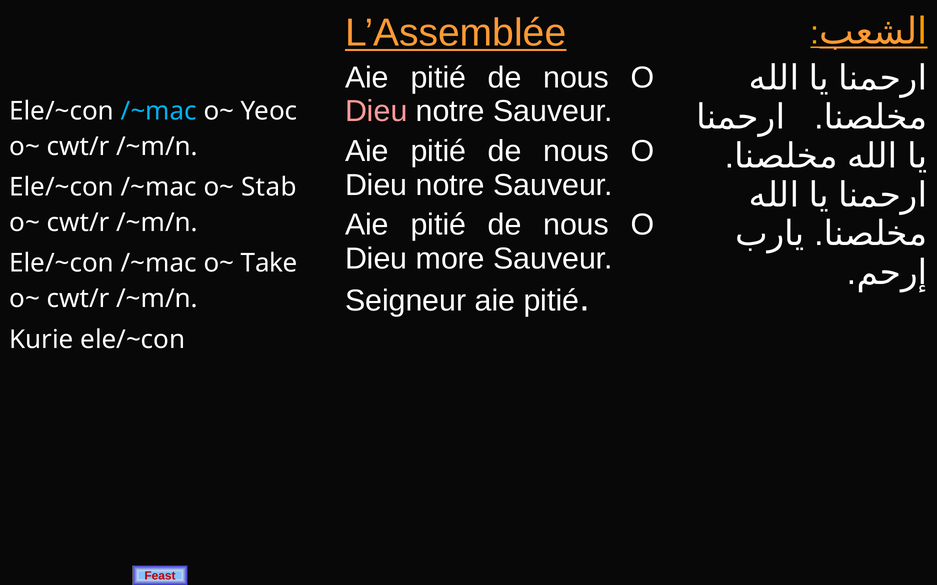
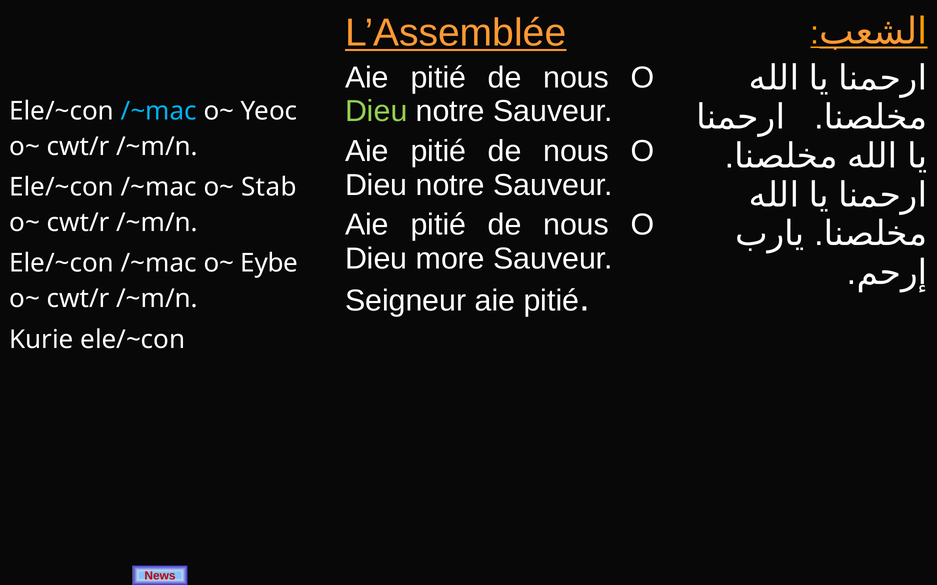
Dieu colour: pink -> light green (376, 111)
Take: Take -> Eybe (269, 264)
Feast: Feast -> News (160, 577)
